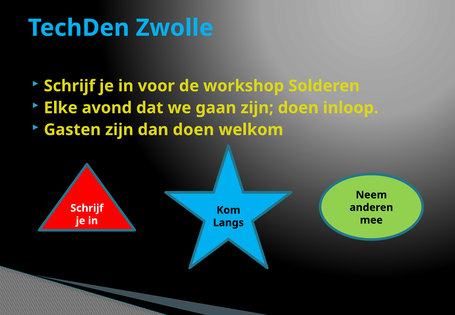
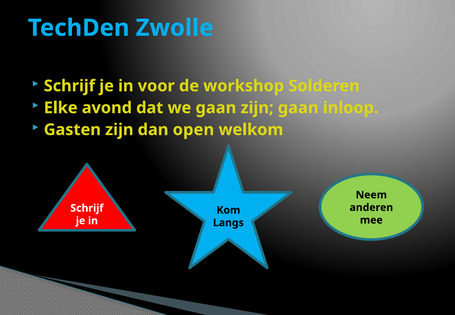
zijn doen: doen -> gaan (298, 108)
dan doen: doen -> open (193, 130)
